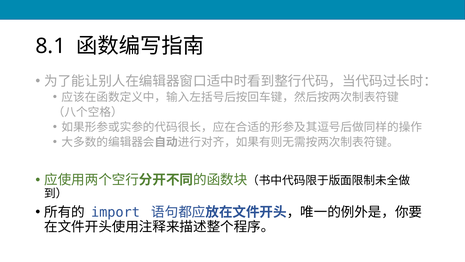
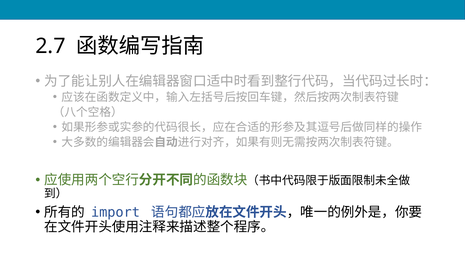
8.1: 8.1 -> 2.7 (50, 46)
